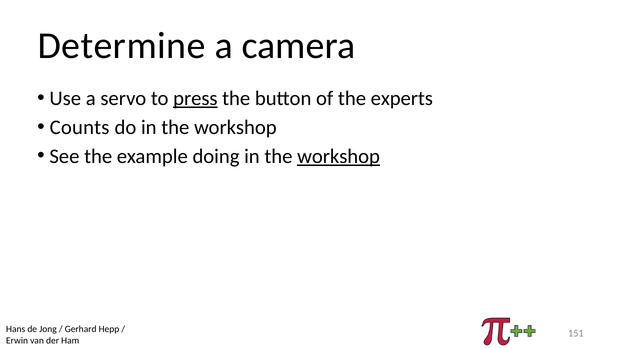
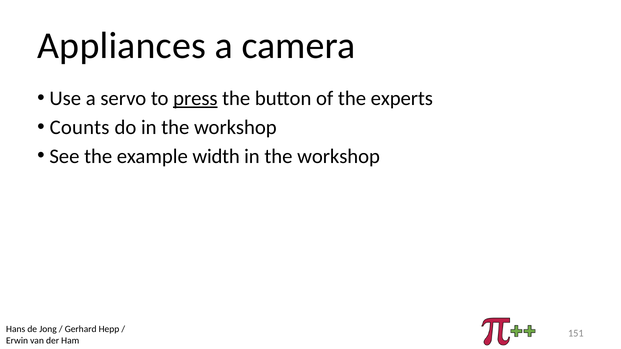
Determine: Determine -> Appliances (122, 46)
doing: doing -> width (216, 156)
workshop underline: present -> none (339, 156)
